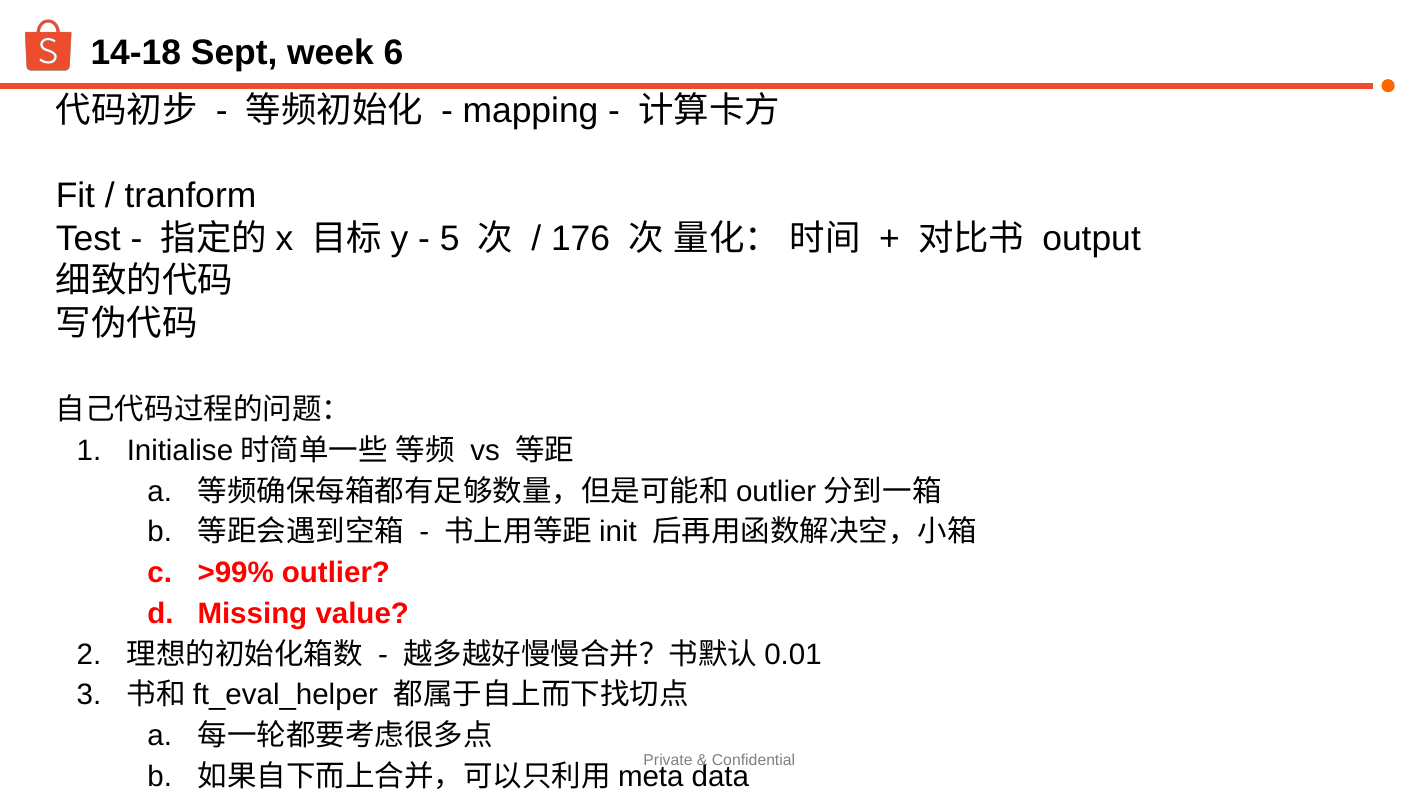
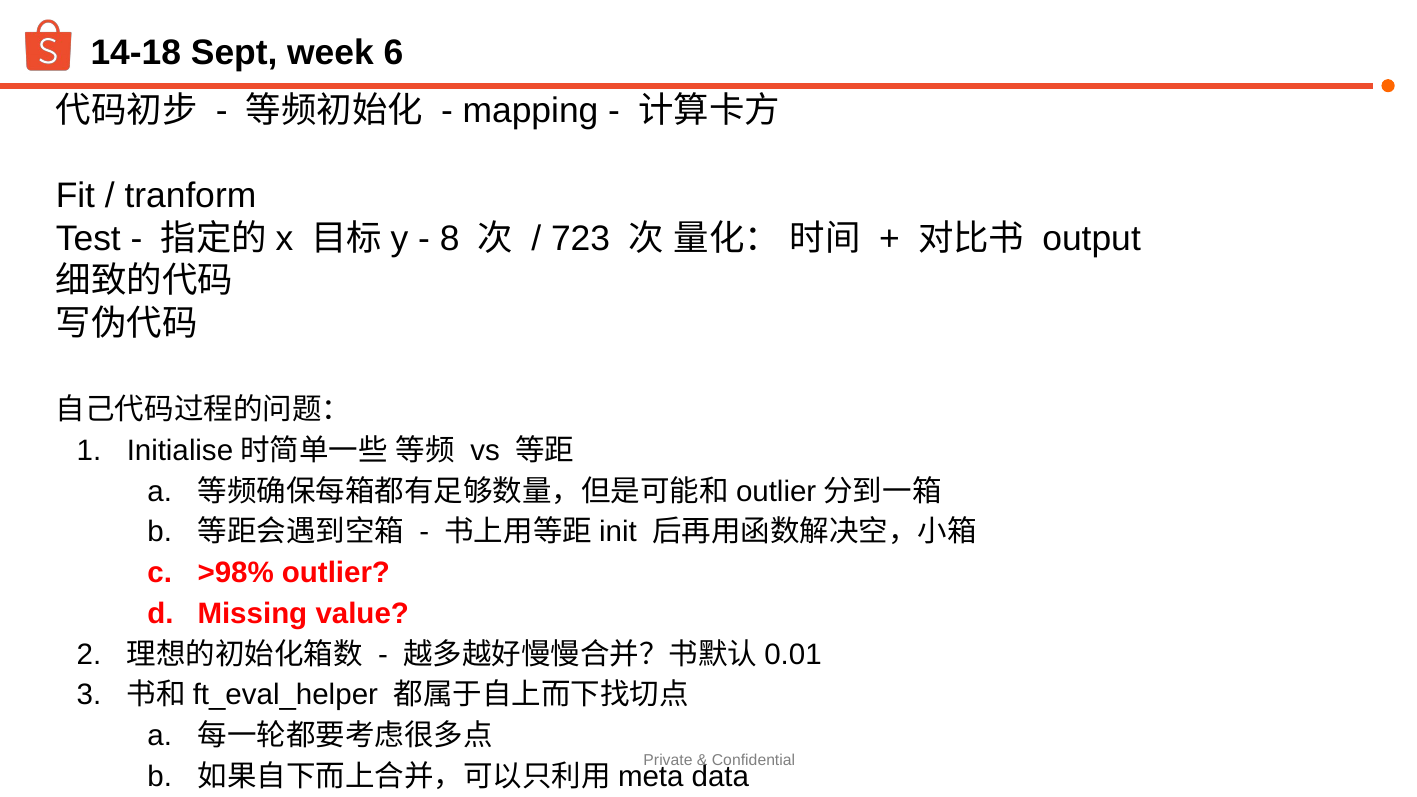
5: 5 -> 8 (450, 239)
176: 176 -> 723 (581, 239)
>99%: >99% -> >98% (236, 573)
